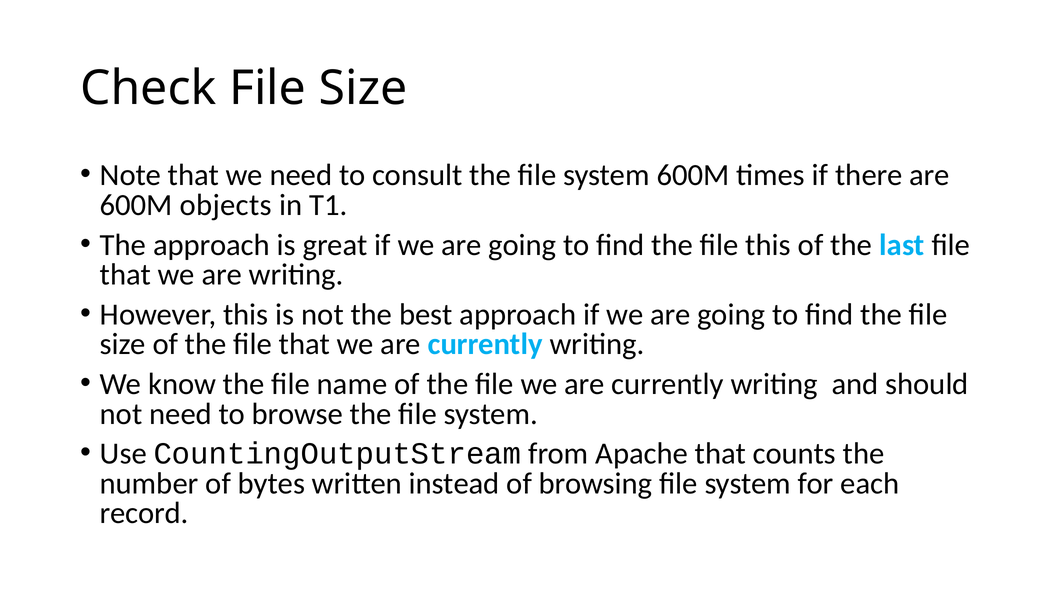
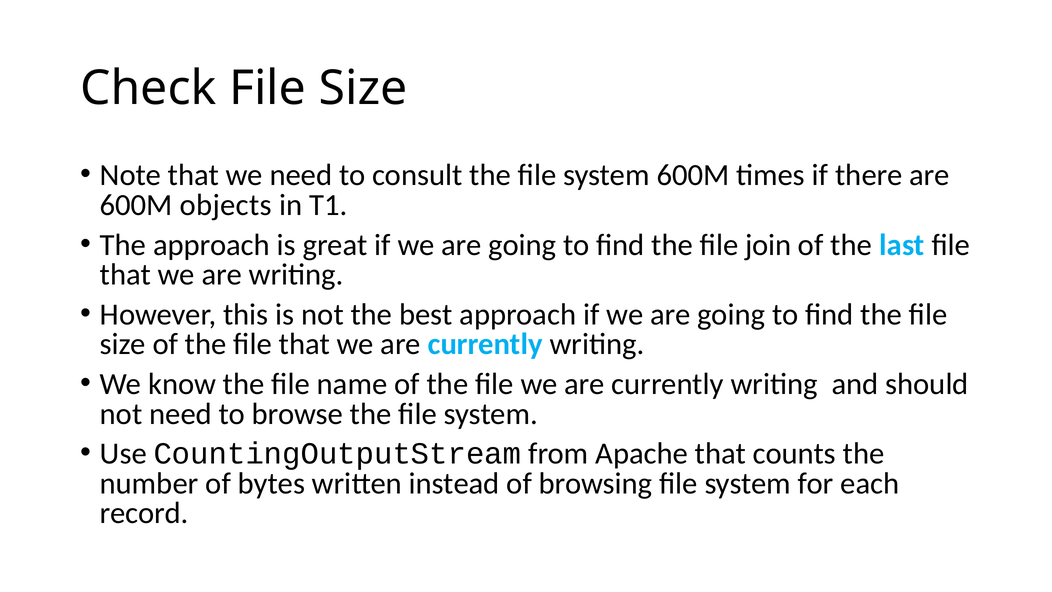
file this: this -> join (768, 245)
